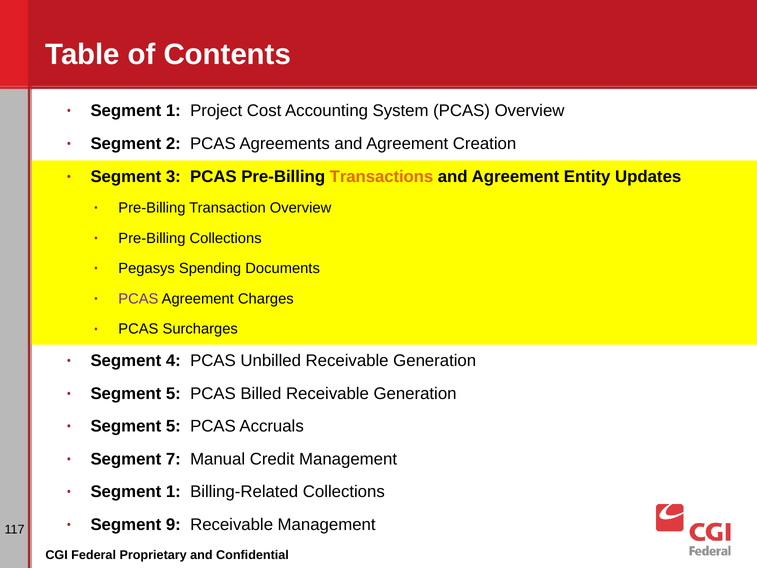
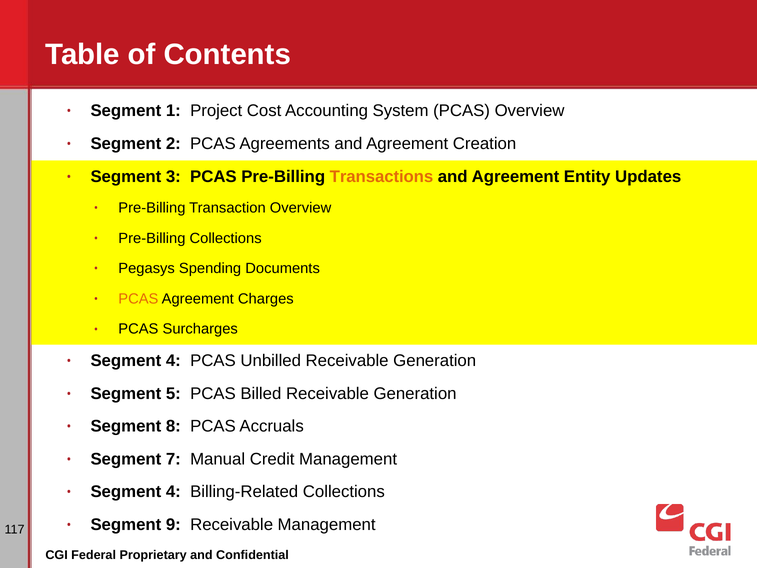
PCAS colour: purple -> orange (138, 299)
5: 5 -> 8 (173, 426)
1: 1 -> 4 (173, 492)
